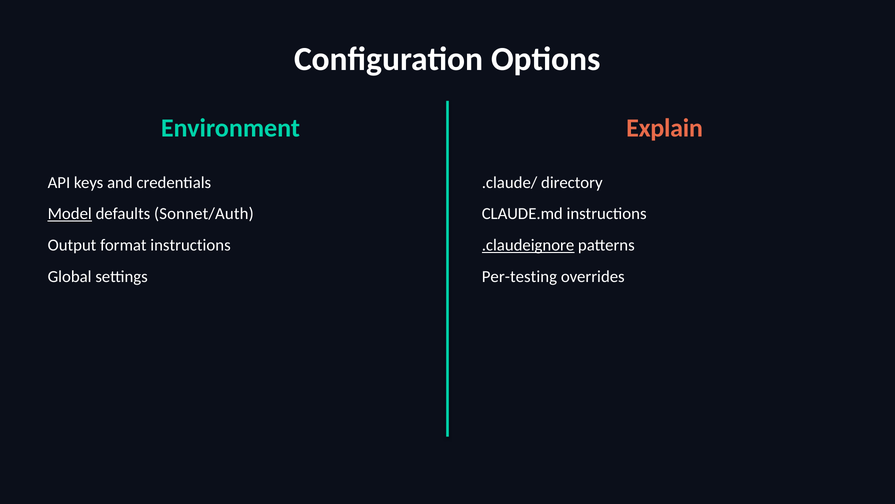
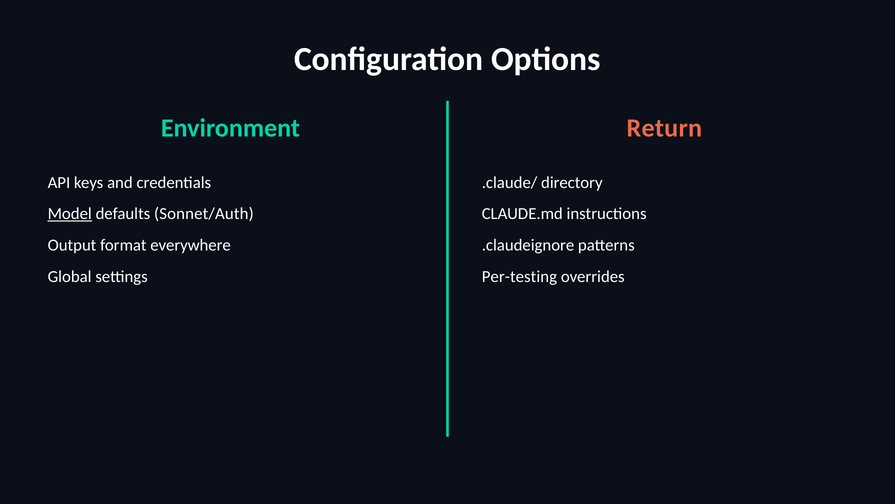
Explain: Explain -> Return (664, 128)
format instructions: instructions -> everywhere (191, 245)
.claudeignore underline: present -> none (528, 245)
